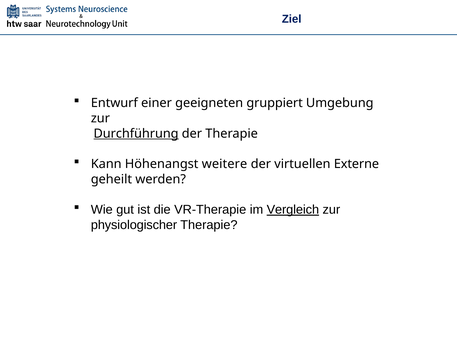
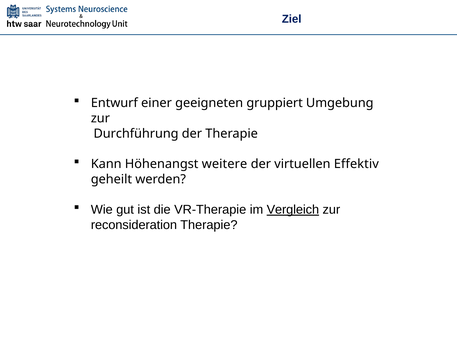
Durchführung underline: present -> none (136, 133)
Externe: Externe -> Effektiv (356, 164)
physiologischer: physiologischer -> reconsideration (134, 225)
